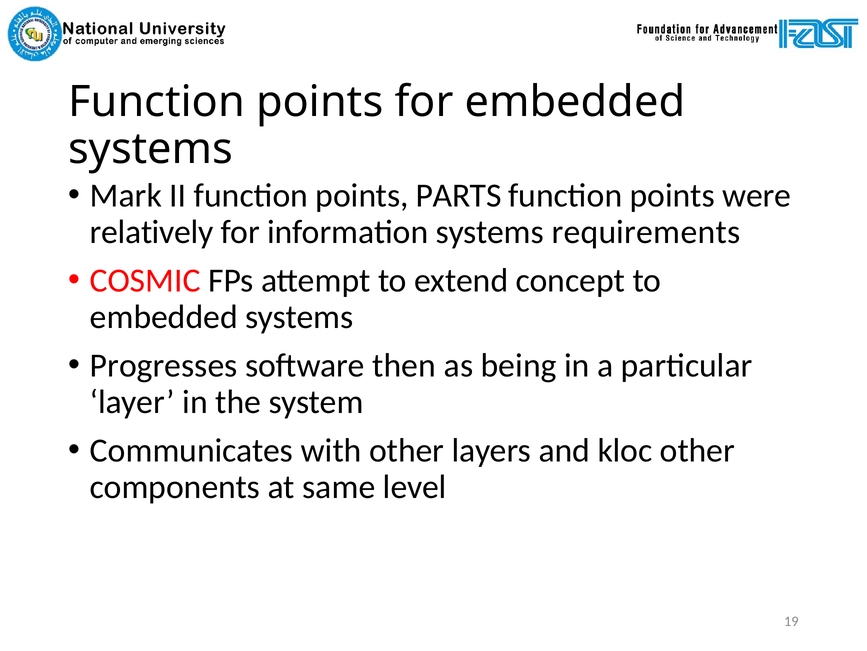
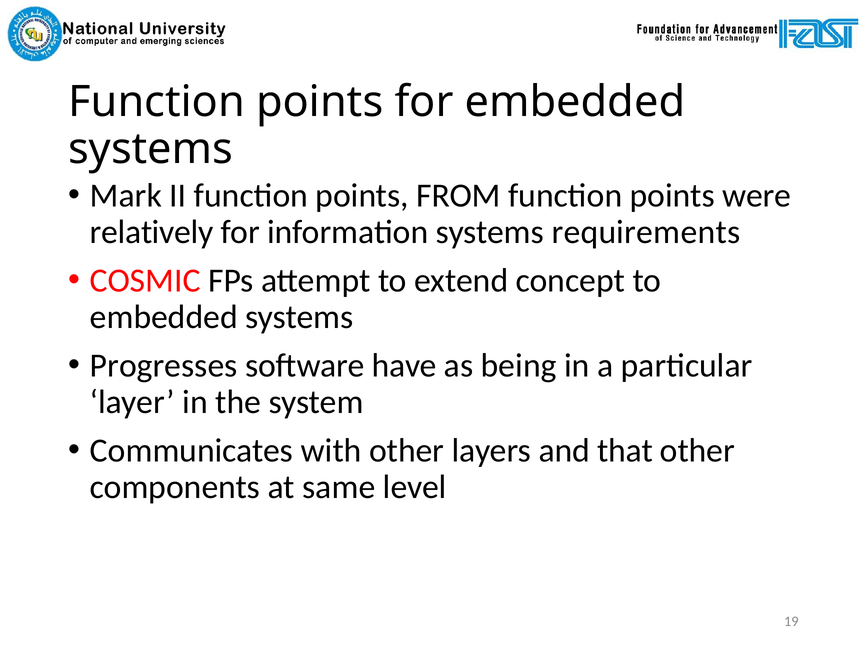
PARTS: PARTS -> FROM (459, 195)
then: then -> have (404, 365)
kloc: kloc -> that (625, 450)
